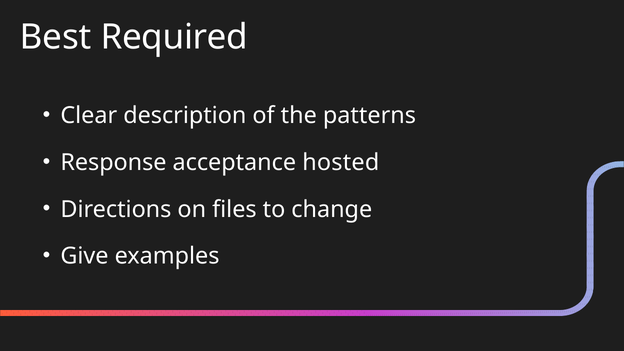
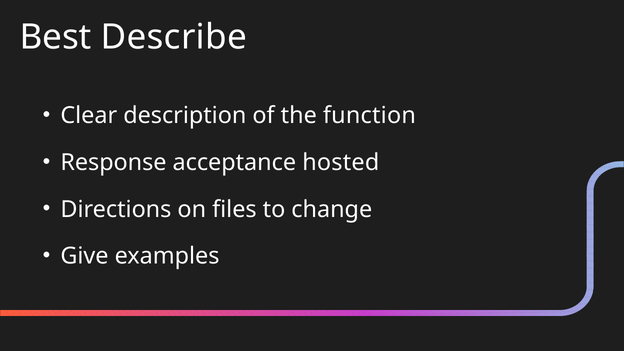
Required: Required -> Describe (174, 37)
patterns: patterns -> function (369, 116)
